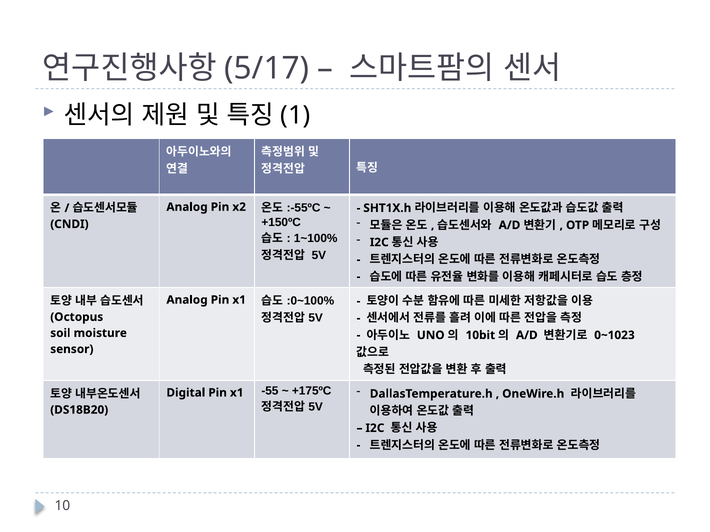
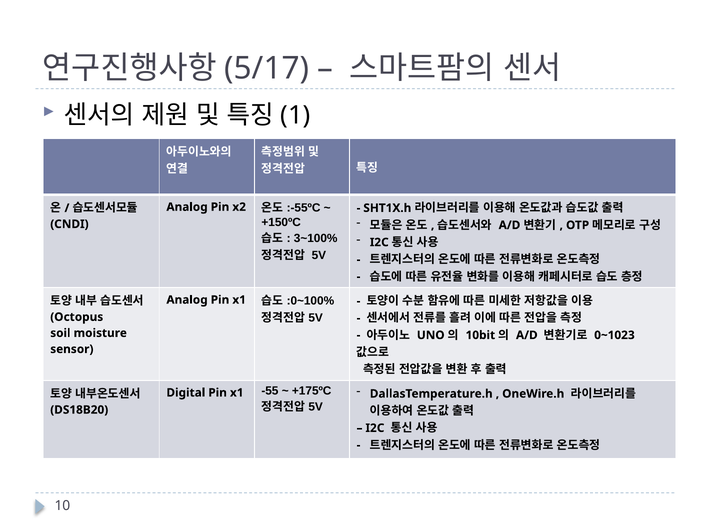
1~100%: 1~100% -> 3~100% (316, 239)
